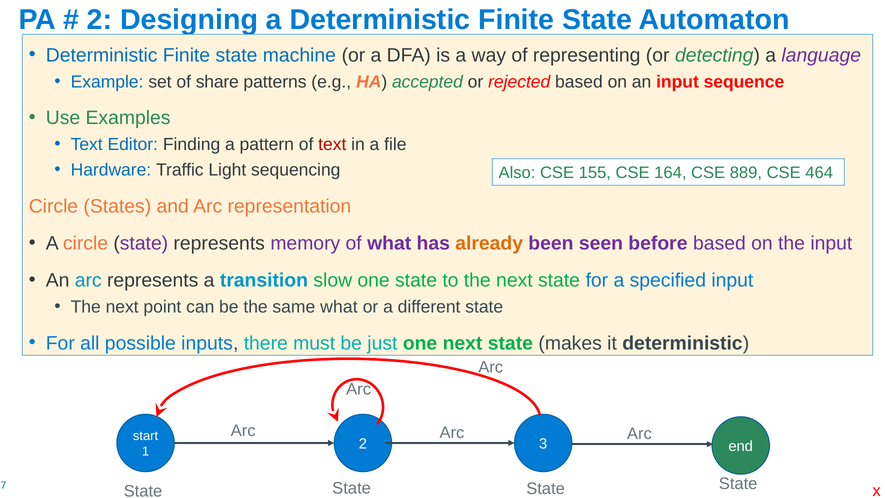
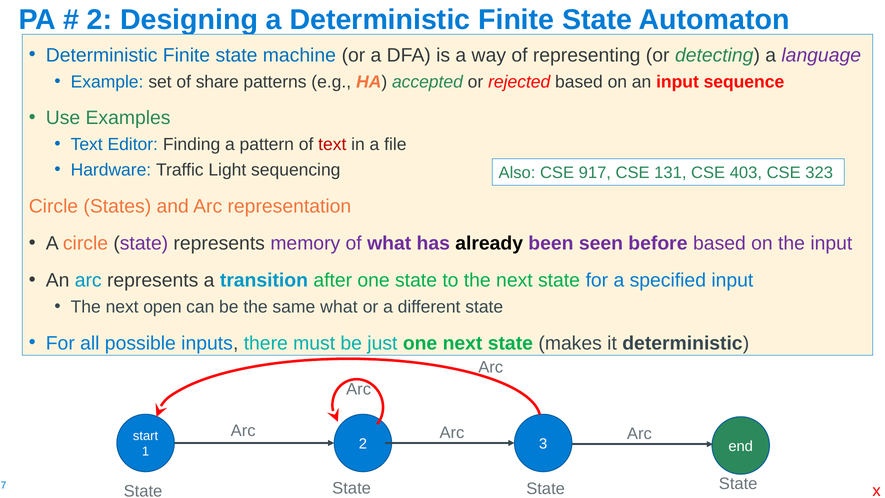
155: 155 -> 917 (595, 173)
164: 164 -> 131 (670, 173)
889: 889 -> 403 (746, 173)
464: 464 -> 323 (819, 173)
already colour: orange -> black (489, 243)
slow: slow -> after (333, 280)
point: point -> open (162, 307)
